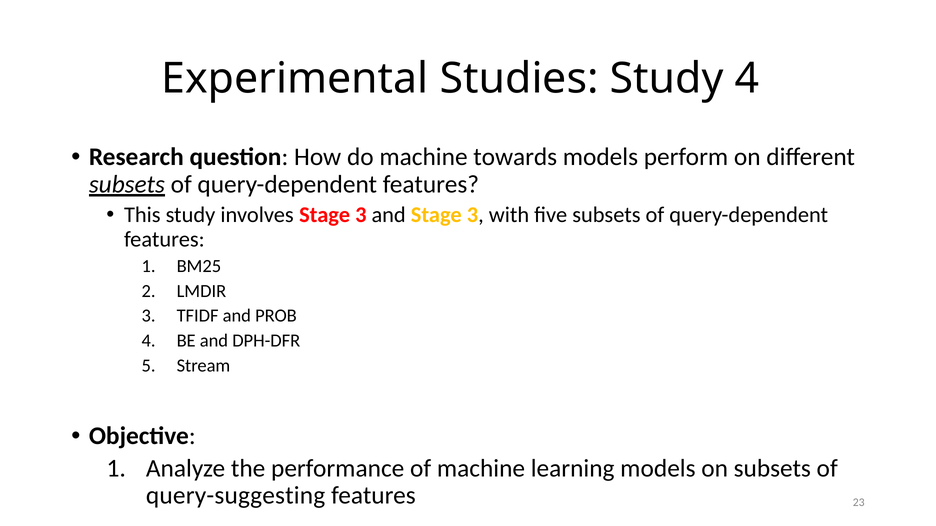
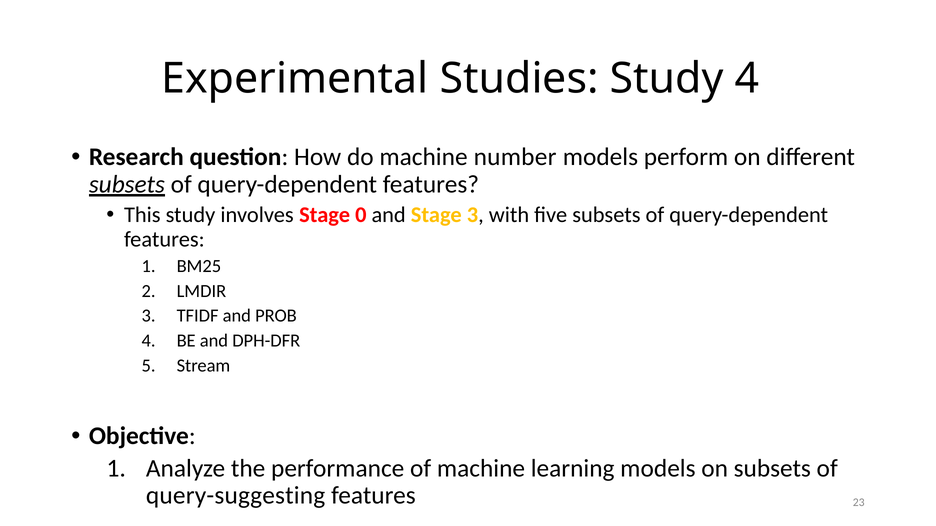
towards: towards -> number (515, 157)
involves Stage 3: 3 -> 0 (361, 215)
